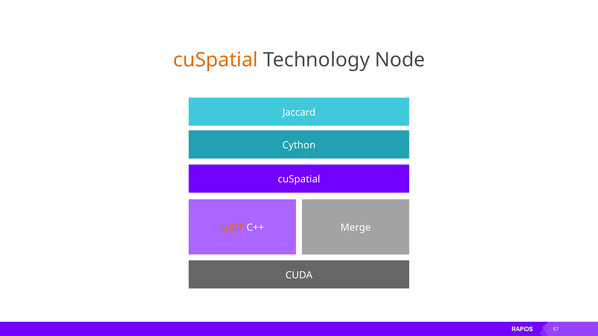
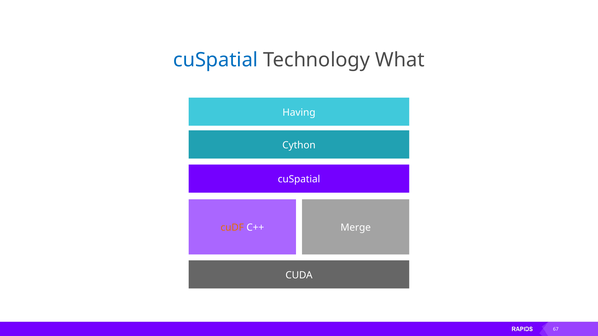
cuSpatial colour: orange -> blue (216, 60)
Node: Node -> What (400, 60)
Jaccard: Jaccard -> Having (299, 113)
